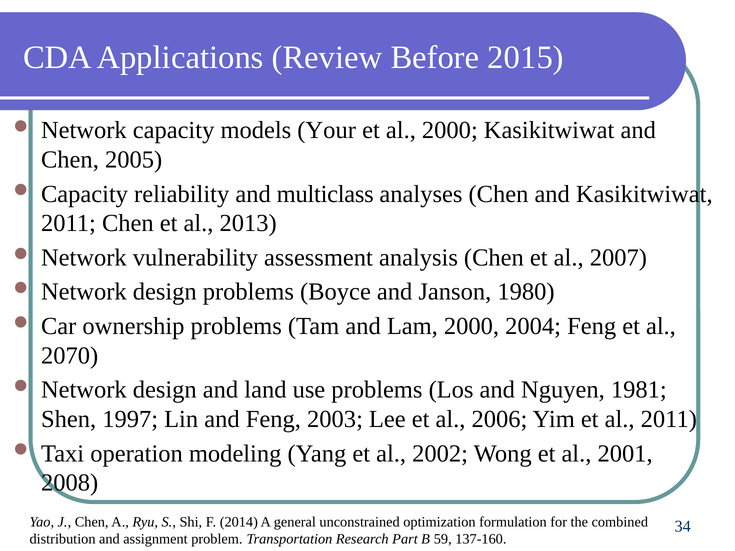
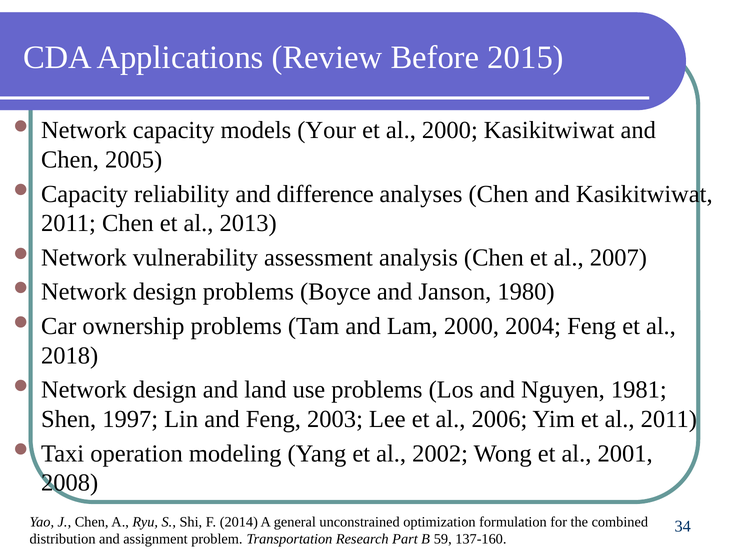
multiclass: multiclass -> difference (325, 194)
2070: 2070 -> 2018 (70, 356)
